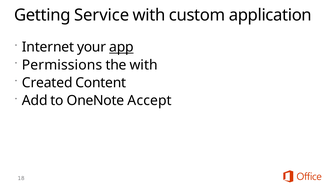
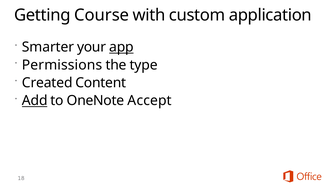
Service: Service -> Course (102, 15)
Internet: Internet -> Smarter (48, 47)
the with: with -> type (144, 65)
Add underline: none -> present (35, 100)
